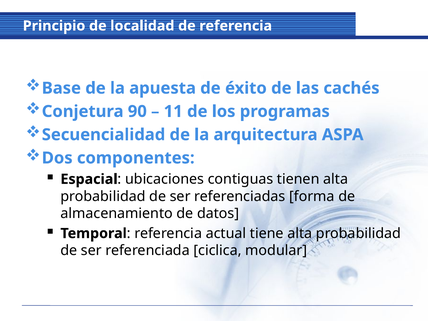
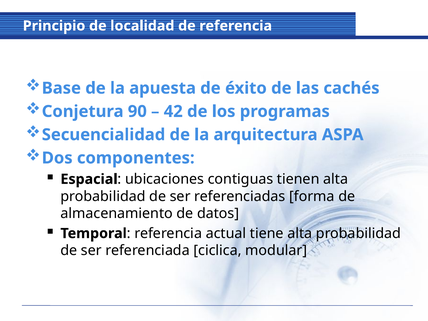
11: 11 -> 42 (173, 111)
